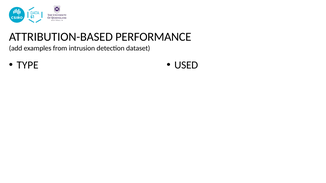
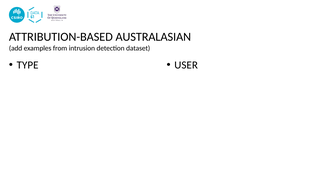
PERFORMANCE: PERFORMANCE -> AUSTRALASIAN (153, 37)
USED: USED -> USER (186, 65)
